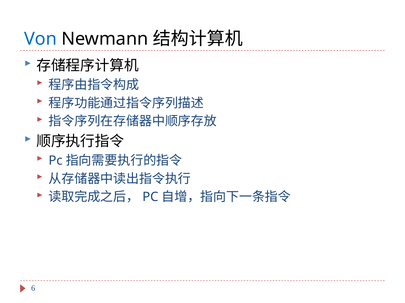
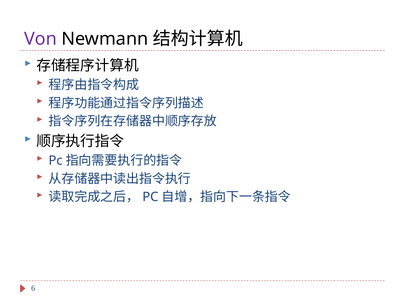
Von colour: blue -> purple (41, 39)
